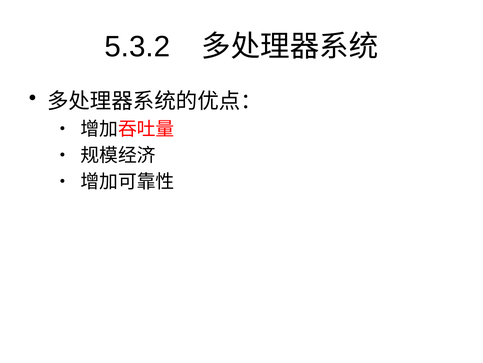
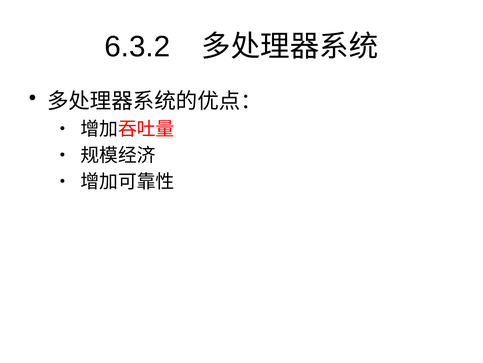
5.3.2: 5.3.2 -> 6.3.2 (137, 47)
